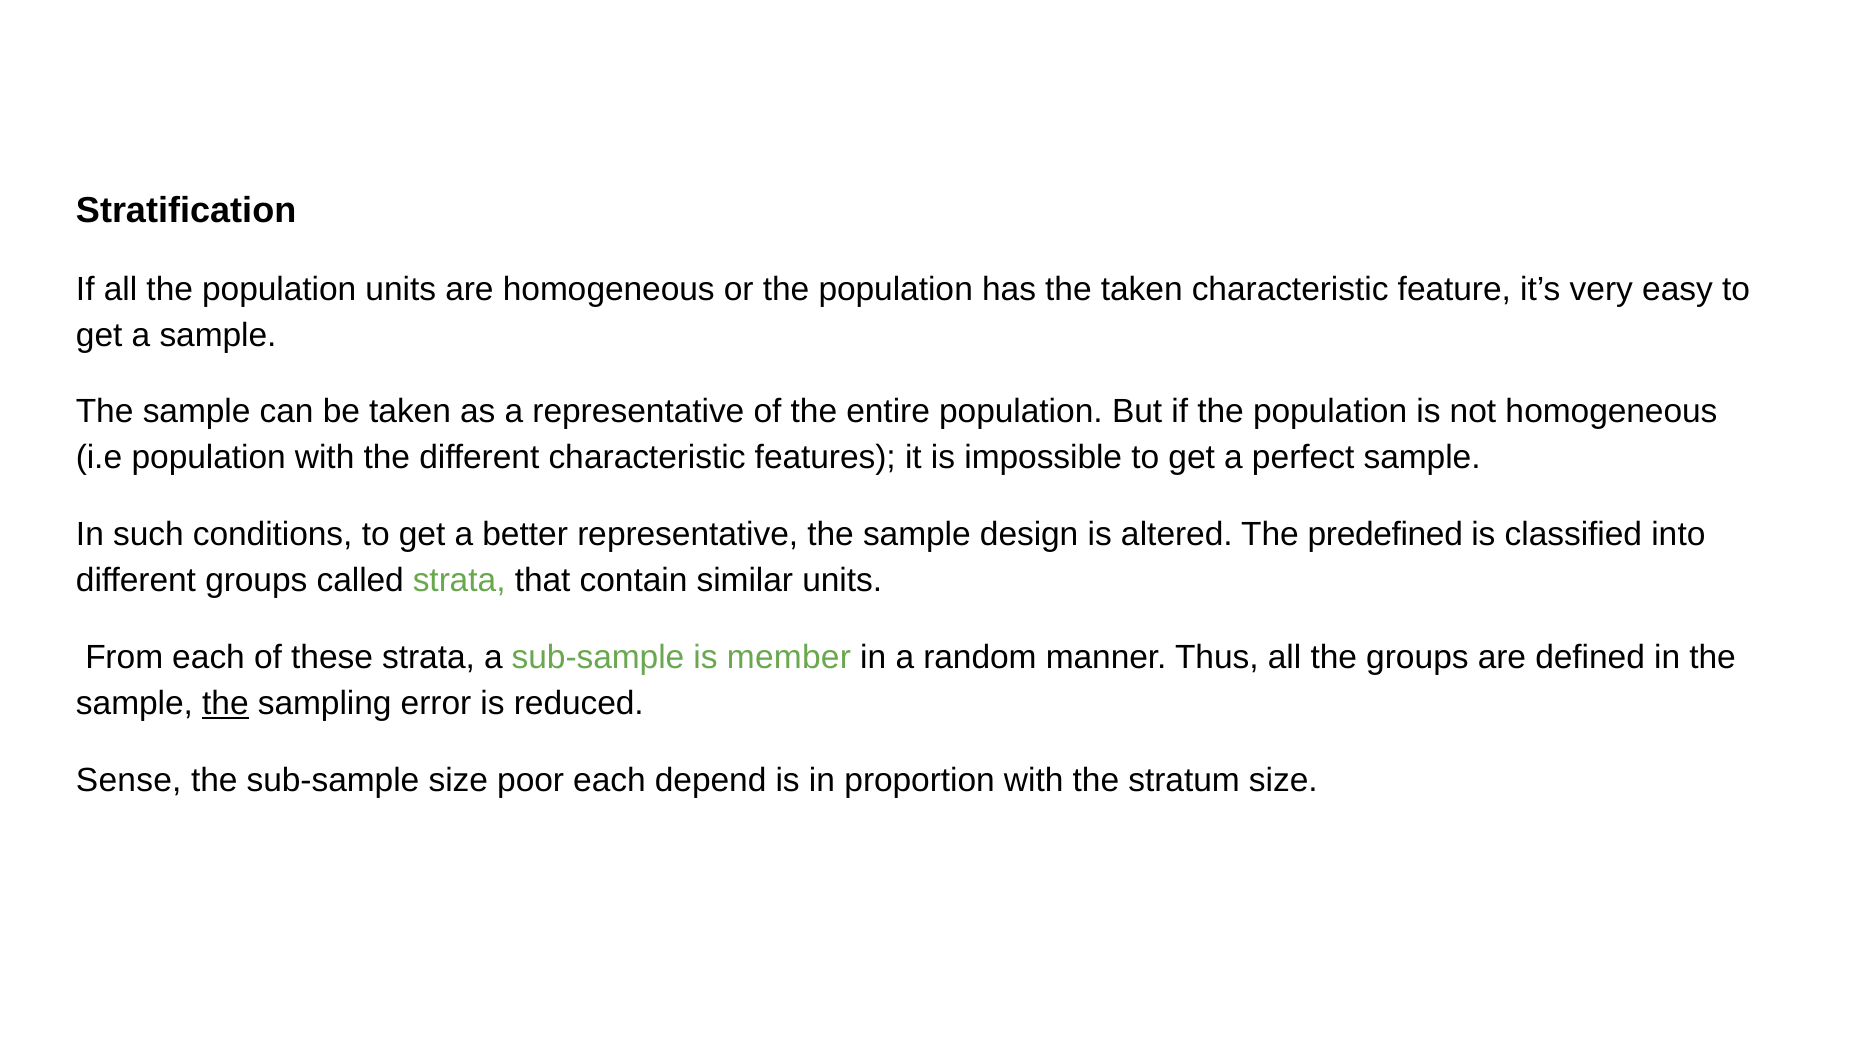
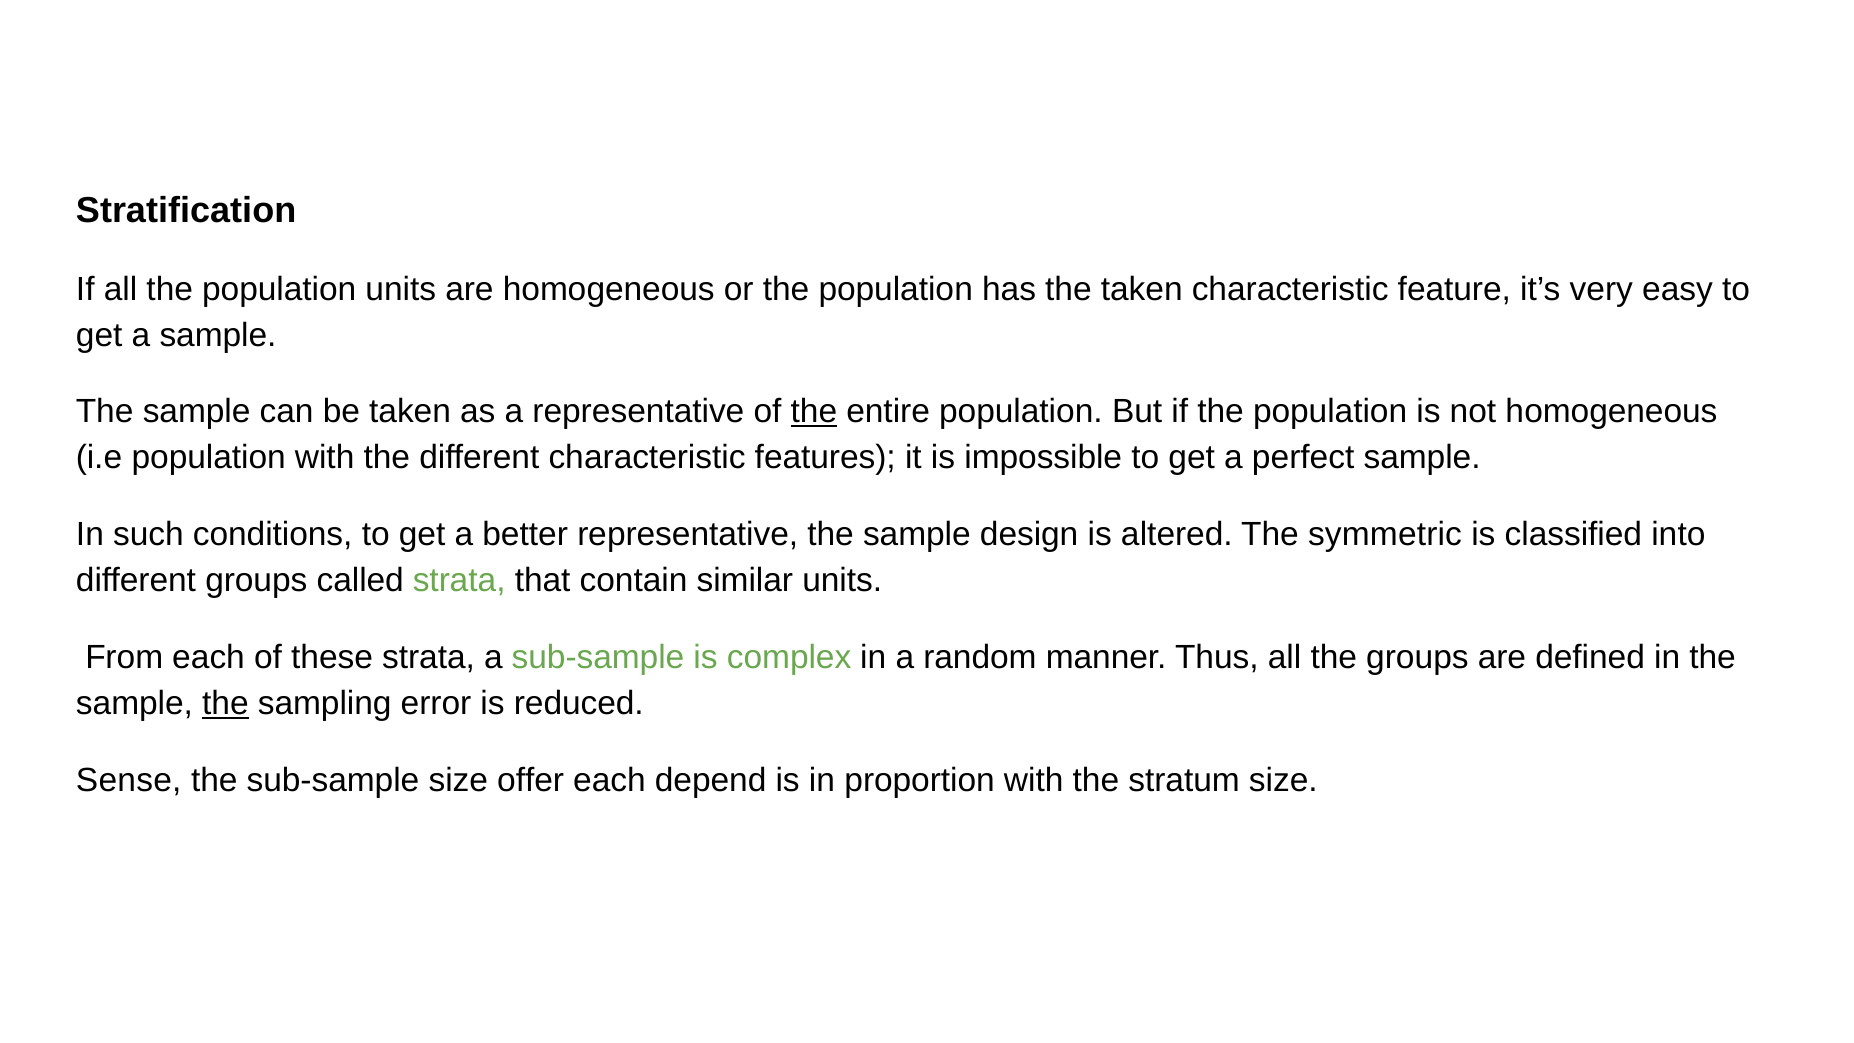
the underline: none -> present (814, 412)
predefined: predefined -> symmetric (1385, 535)
member: member -> complex (789, 658)
poor: poor -> offer (531, 780)
